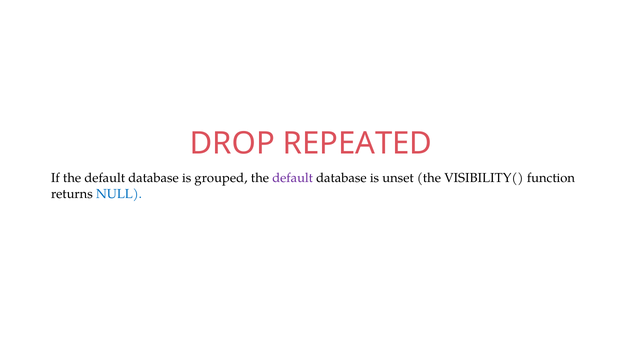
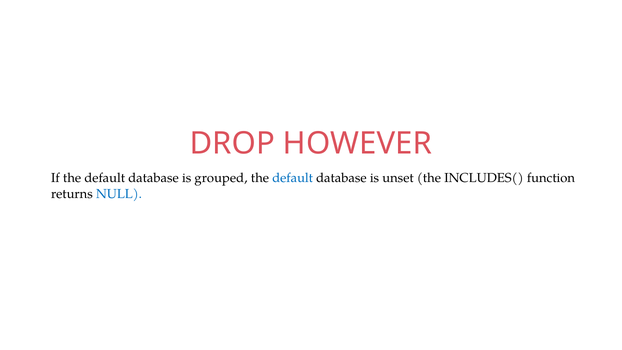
REPEATED: REPEATED -> HOWEVER (357, 144)
default colour: purple -> blue (293, 178)
VISIBILITY(: VISIBILITY( -> INCLUDES( (484, 178)
